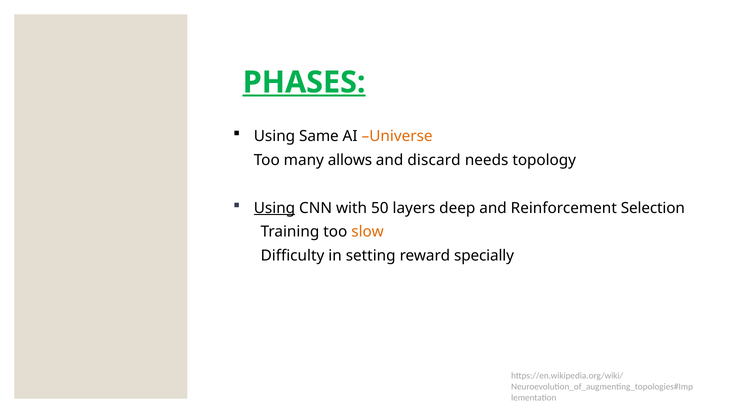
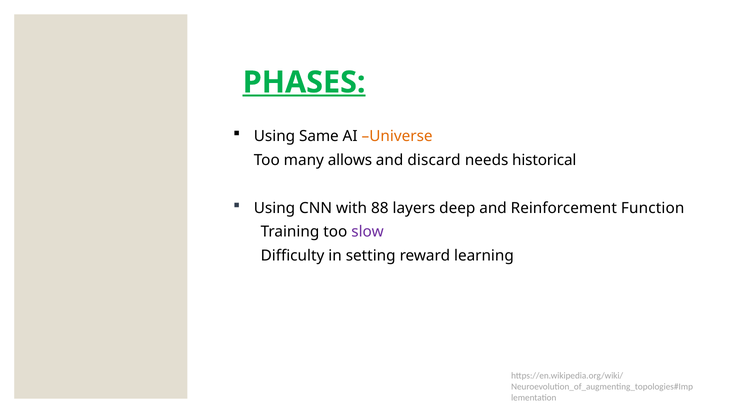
topology: topology -> historical (544, 160)
Using underline: present -> none (274, 208)
50: 50 -> 88 (380, 208)
Selection: Selection -> Function (653, 208)
slow colour: orange -> purple (368, 232)
specially: specially -> learning (484, 256)
